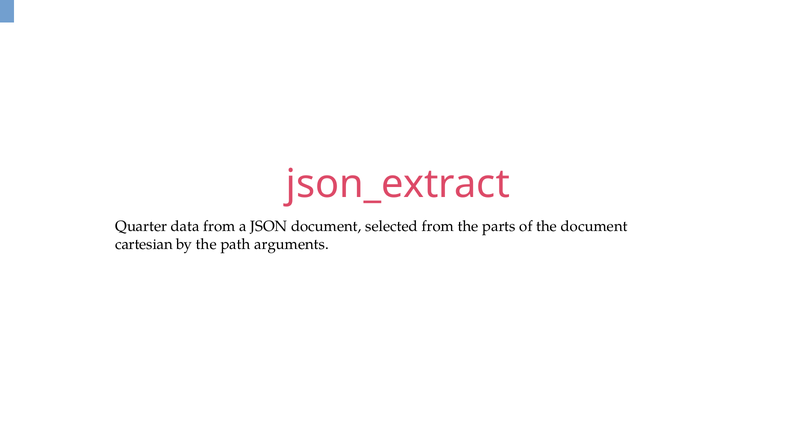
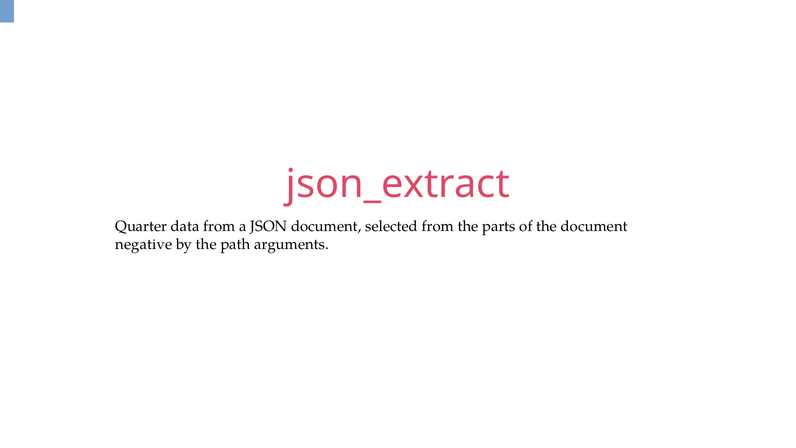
cartesian: cartesian -> negative (144, 244)
